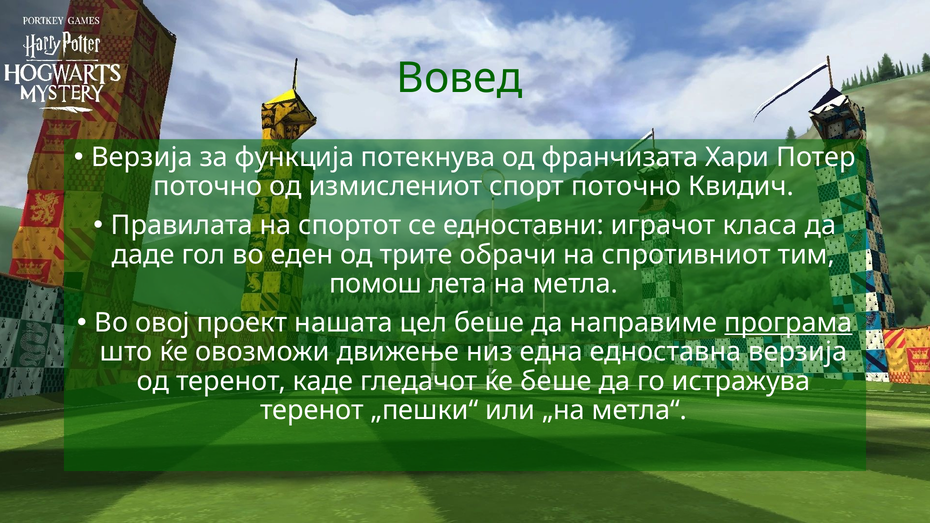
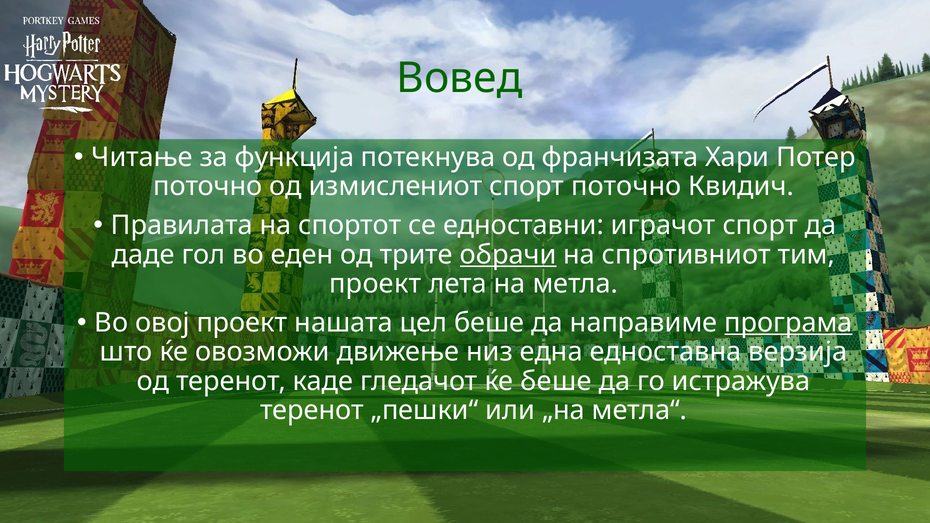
Верзија: Верзија -> Читање (142, 157)
играчот класа: класа -> спорт (760, 225)
обрачи underline: none -> present (508, 255)
помош: помош -> проект (375, 284)
